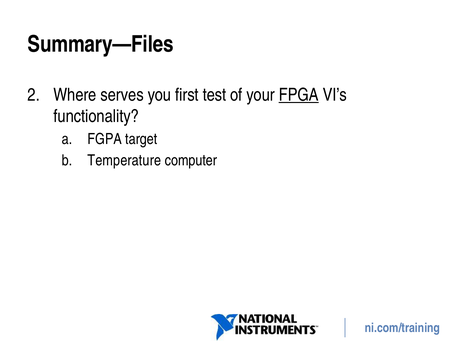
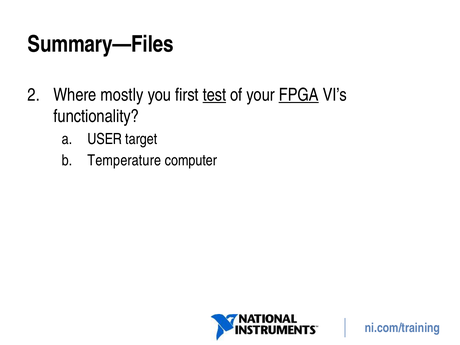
serves: serves -> mostly (122, 95)
test underline: none -> present (214, 95)
FGPA: FGPA -> USER (105, 139)
